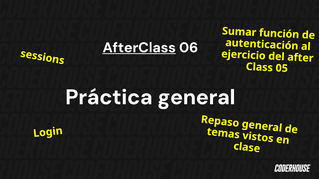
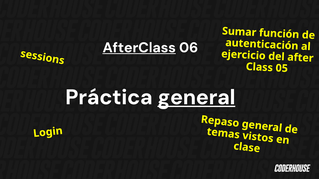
general underline: none -> present (196, 97)
